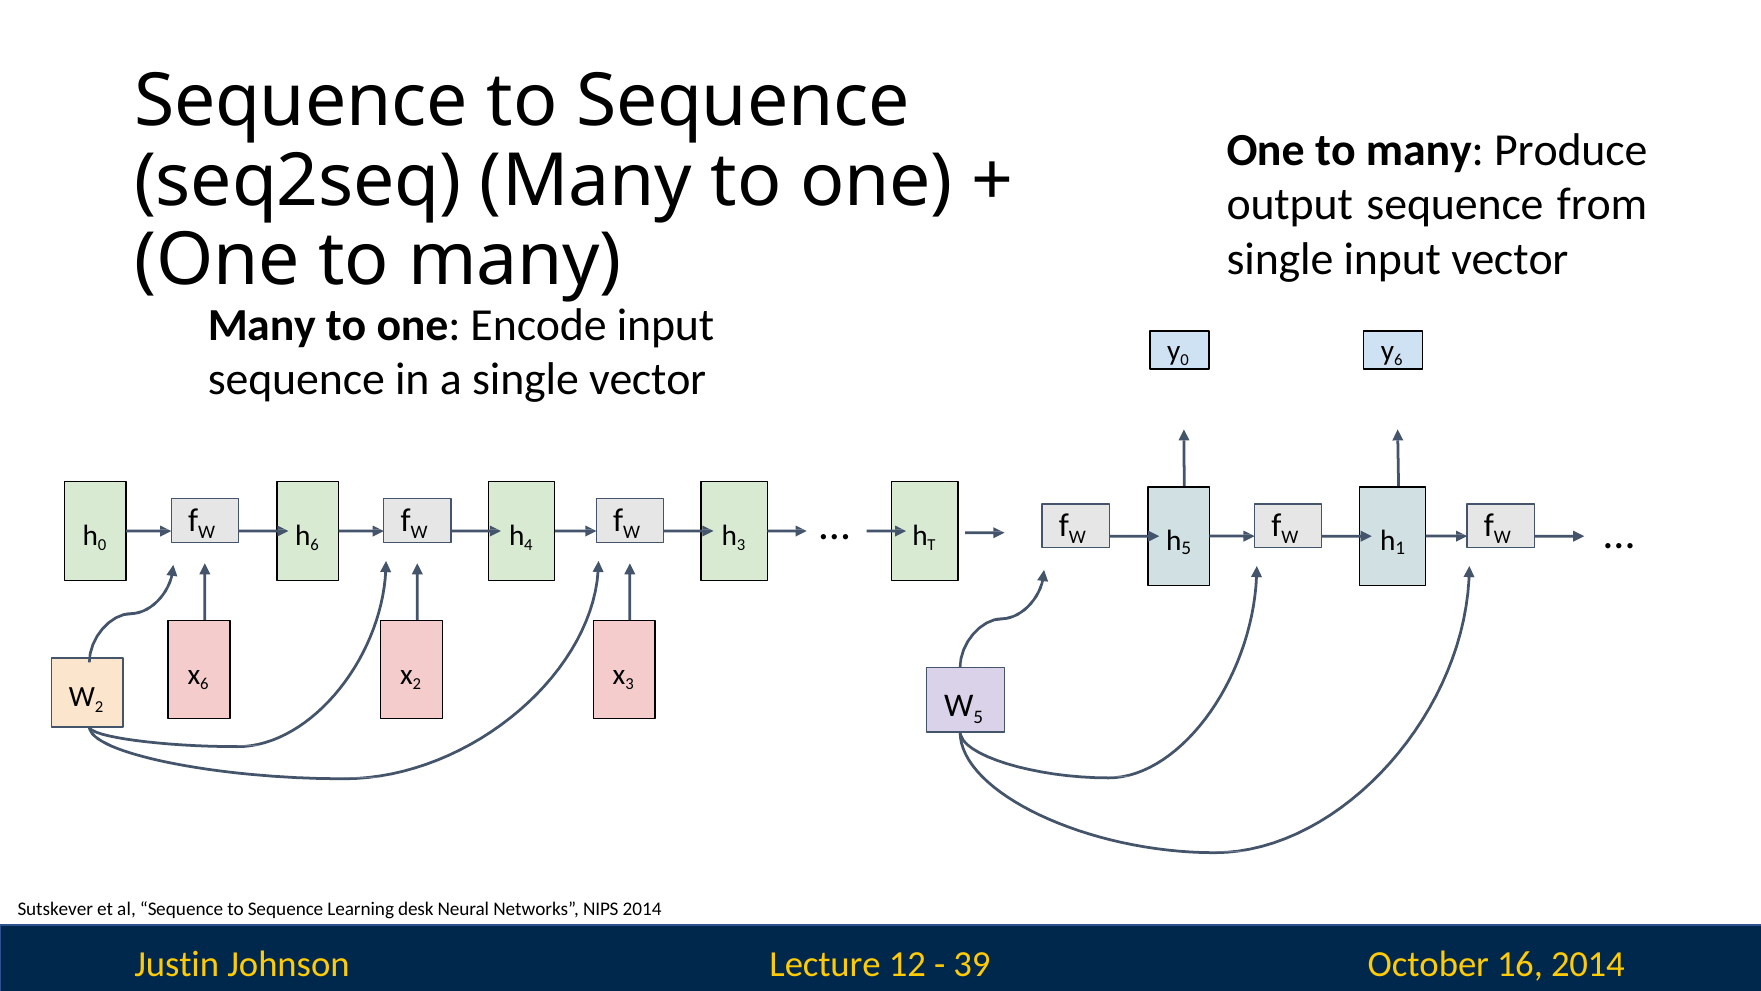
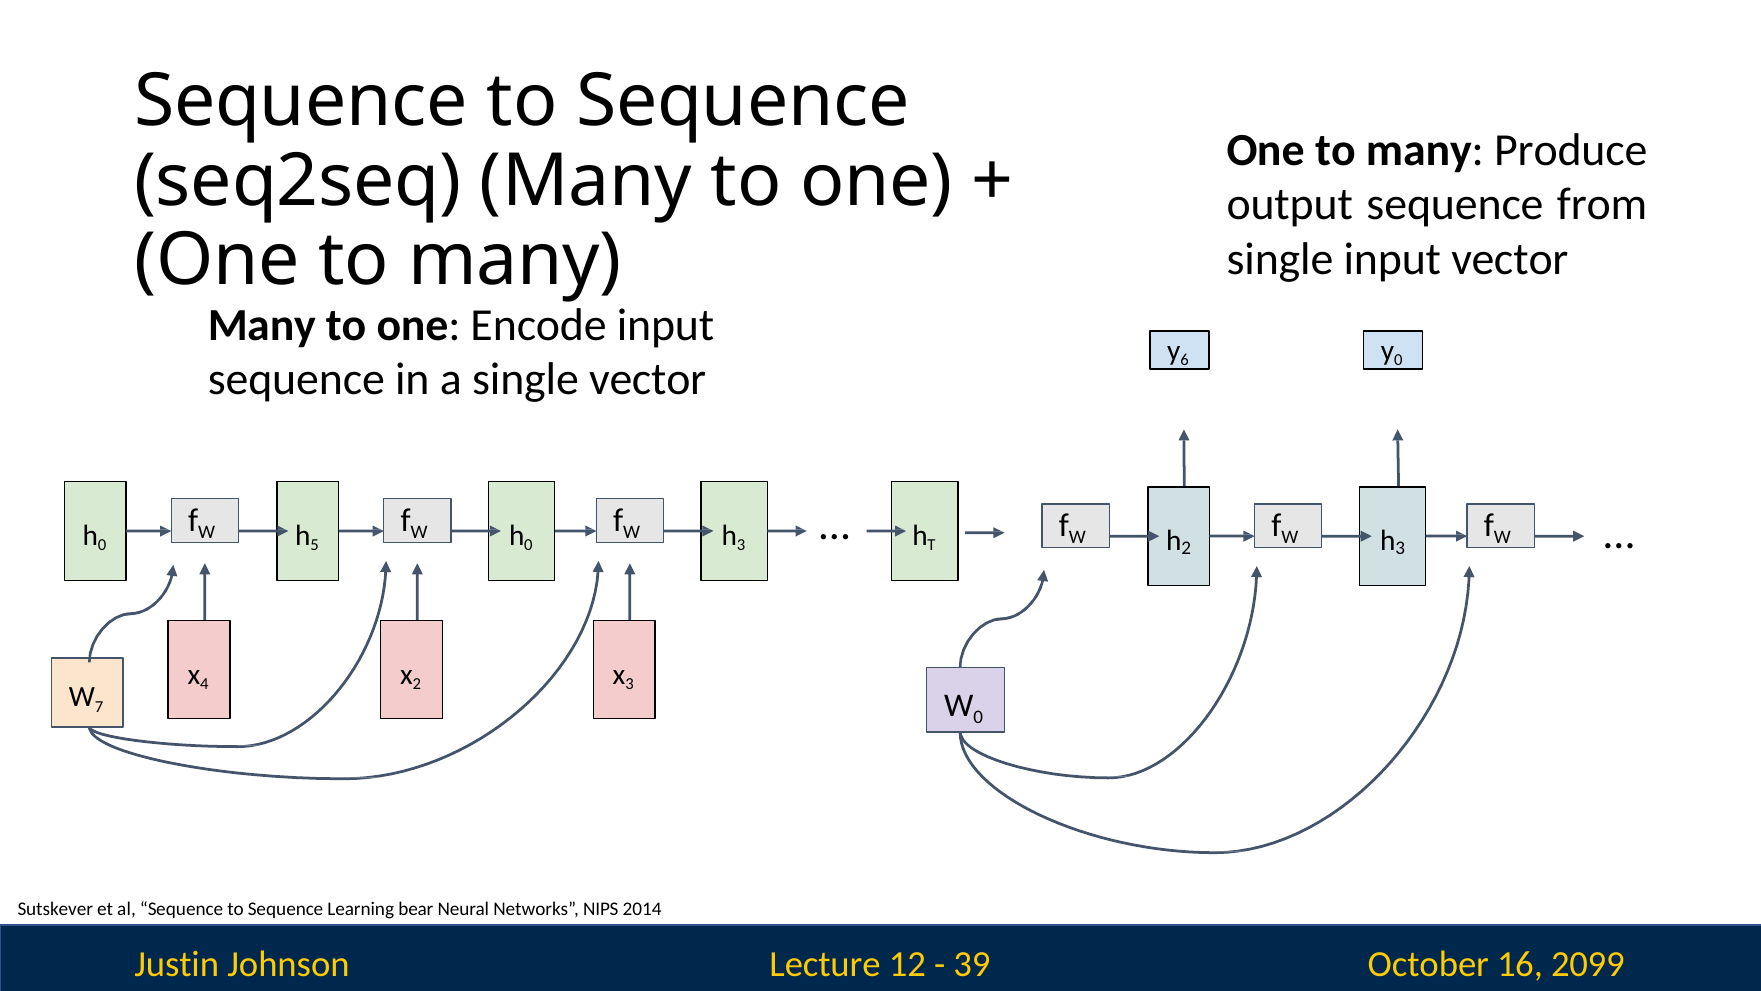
0: 0 -> 6 (1185, 360)
6: 6 -> 0 (1398, 360)
h 6: 6 -> 5 (315, 545)
4: 4 -> 0 (528, 545)
h 5: 5 -> 2 (1186, 548)
1: 1 -> 3 (1400, 548)
6: 6 -> 4 (204, 683)
2: 2 -> 7 (99, 706)
5: 5 -> 0 (978, 717)
desk: desk -> bear (416, 909)
16 2014: 2014 -> 2099 (1588, 964)
